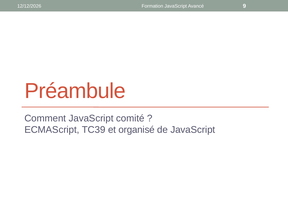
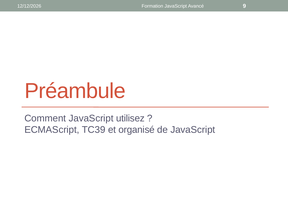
comité: comité -> utilisez (130, 118)
